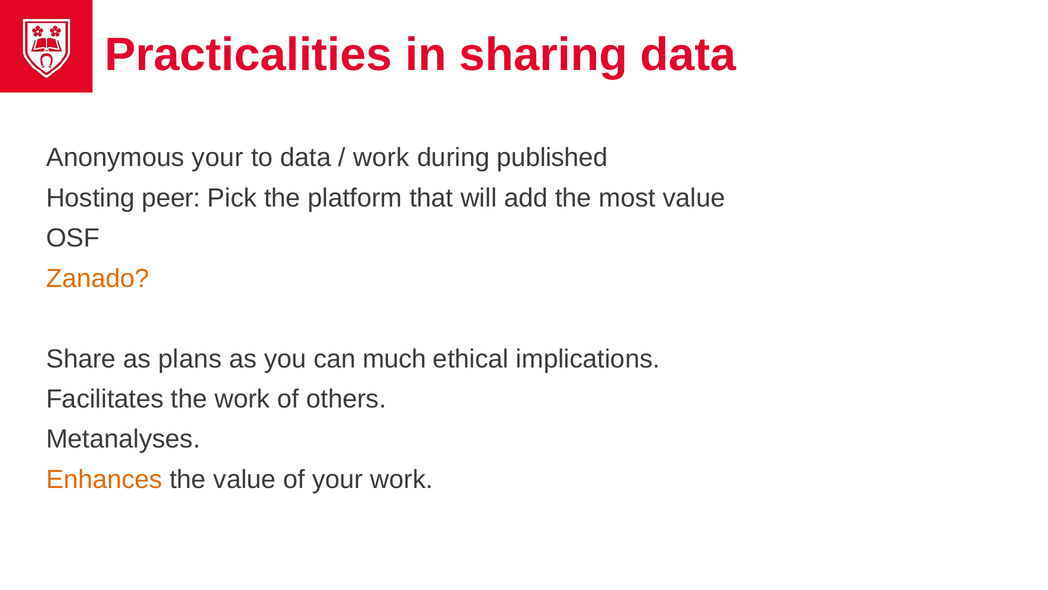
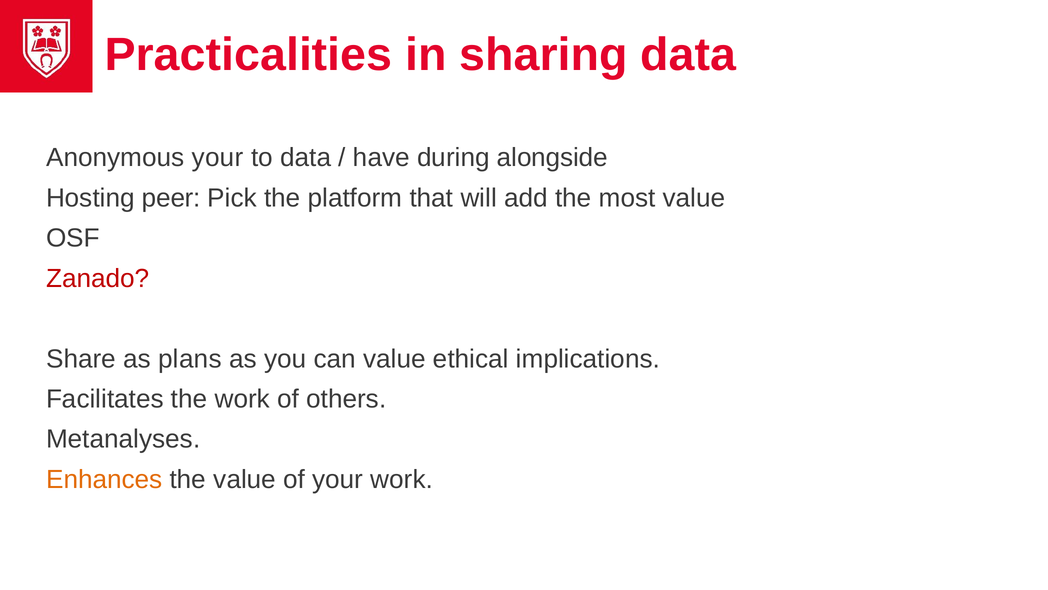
work: work -> have (381, 158)
published: published -> alongside (552, 158)
Zanado colour: orange -> red (98, 278)
can much: much -> value (394, 359)
